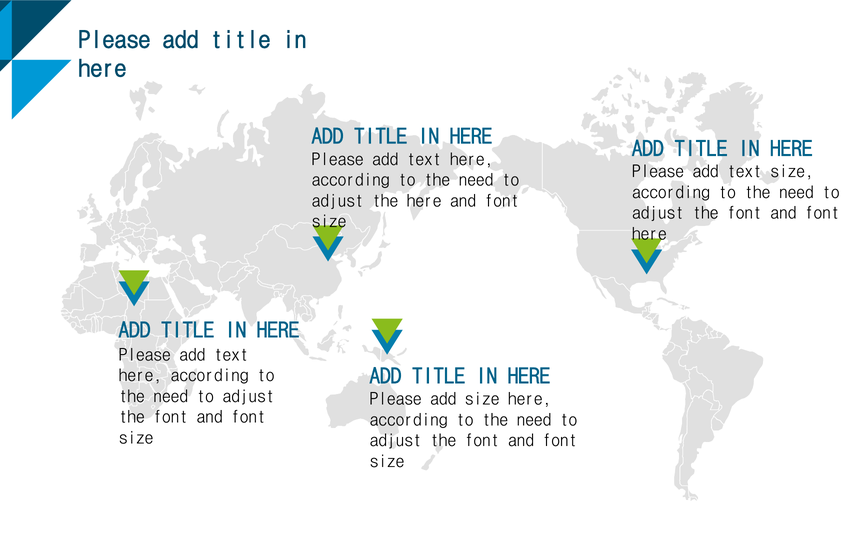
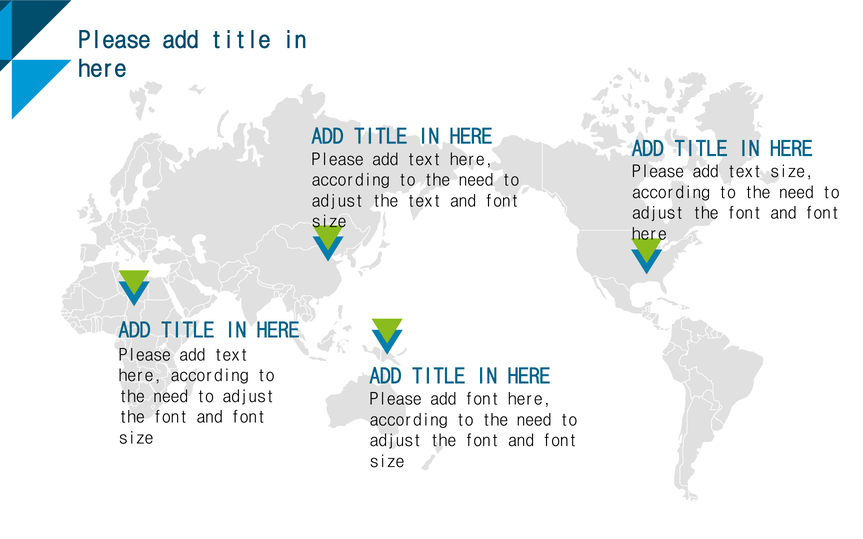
the here: here -> text (424, 201)
add size: size -> font (482, 399)
